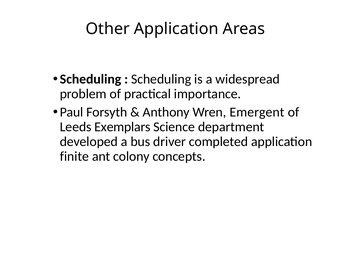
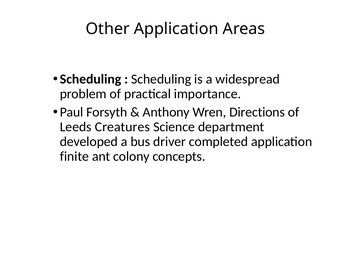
Emergent: Emergent -> Directions (257, 112)
Exemplars: Exemplars -> Creatures (122, 127)
